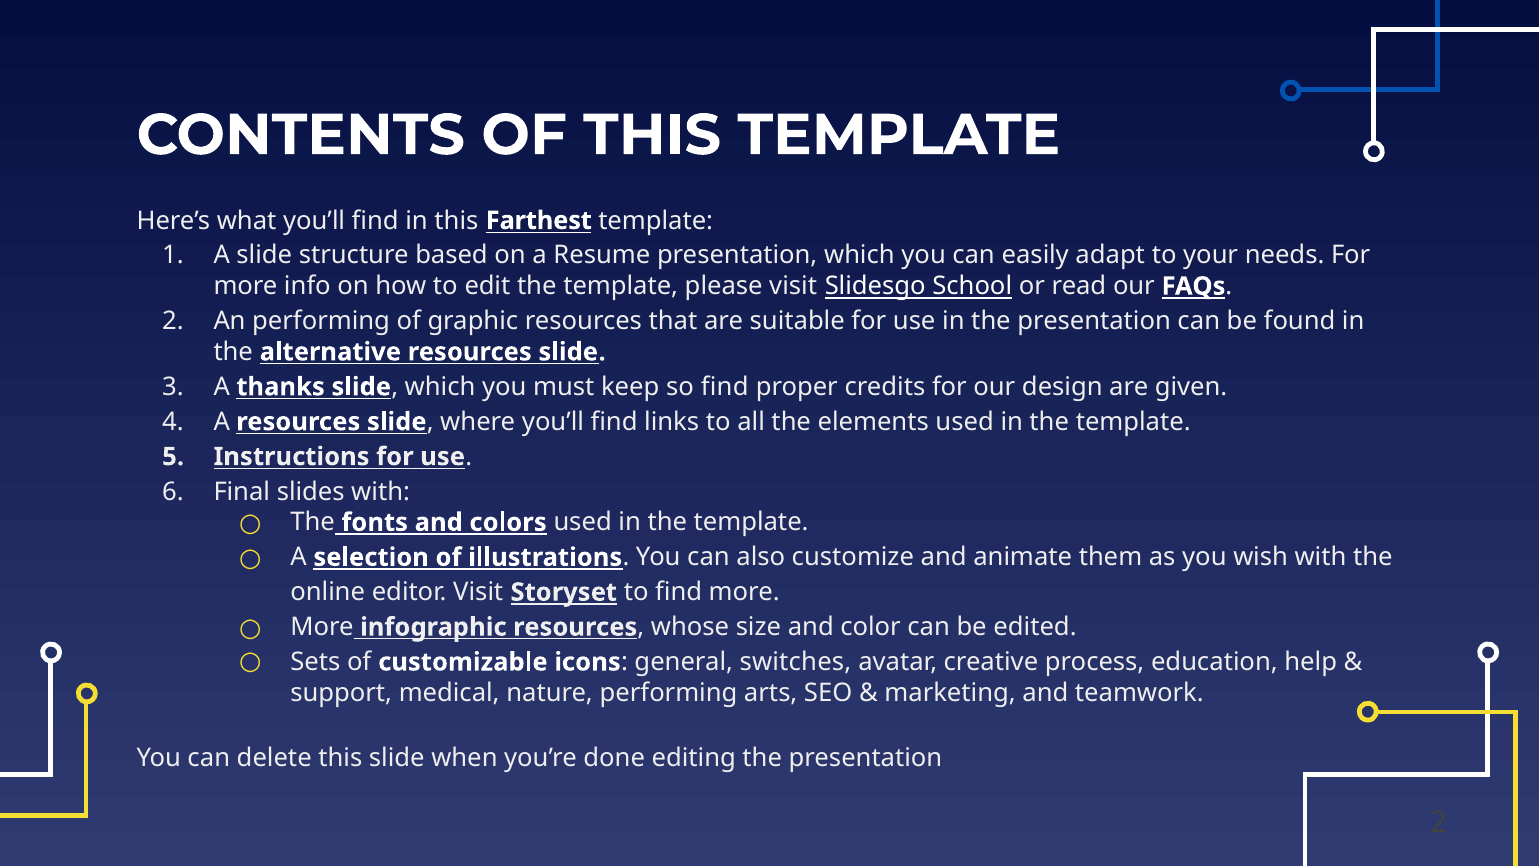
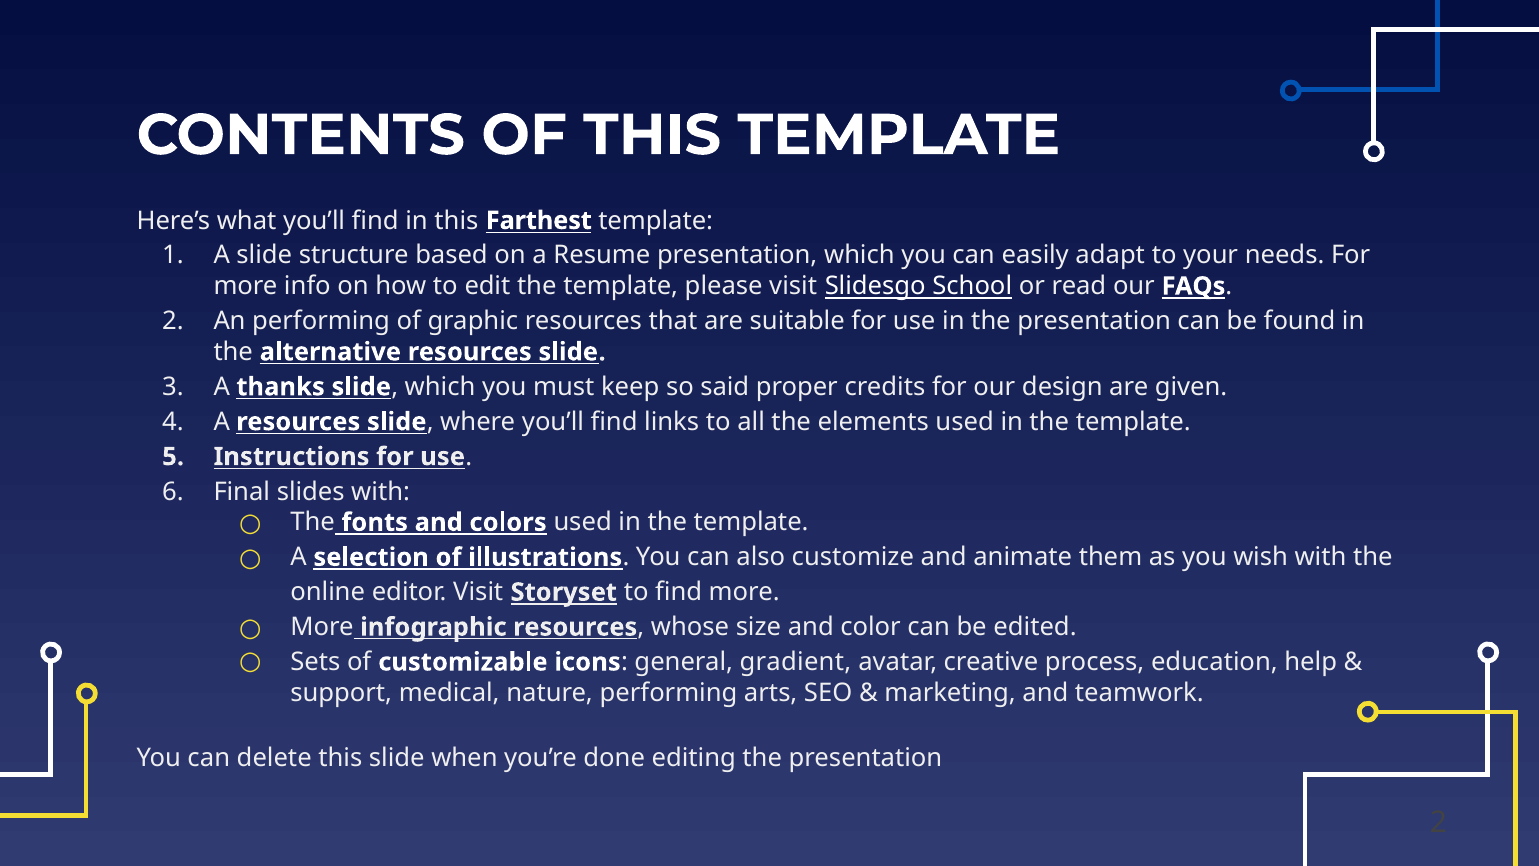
so find: find -> said (725, 387)
switches: switches -> gradient (795, 662)
